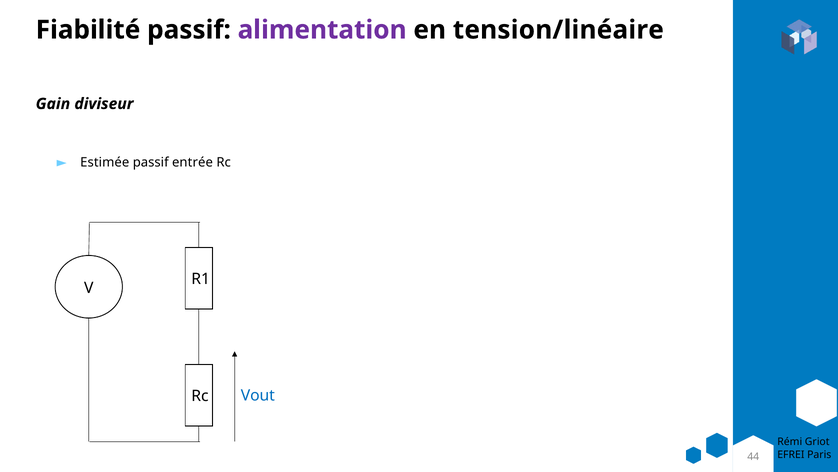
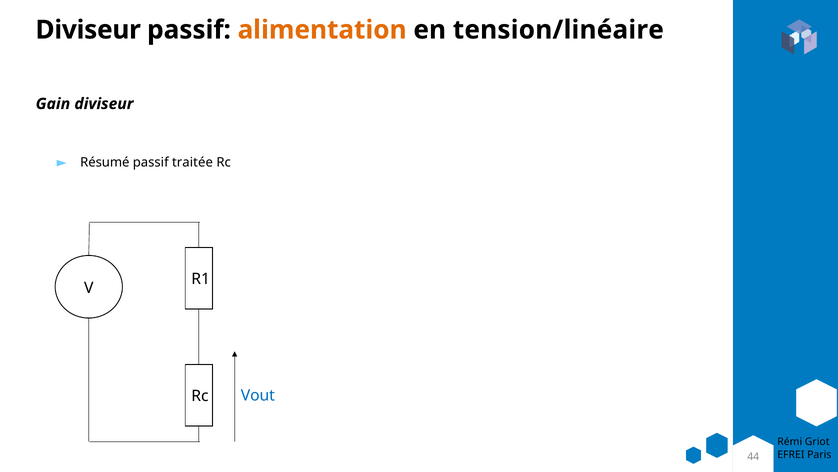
Fiabilité: Fiabilité -> Diviseur (88, 30)
alimentation colour: purple -> orange (322, 30)
Estimée: Estimée -> Résumé (105, 162)
entrée: entrée -> traitée (192, 162)
